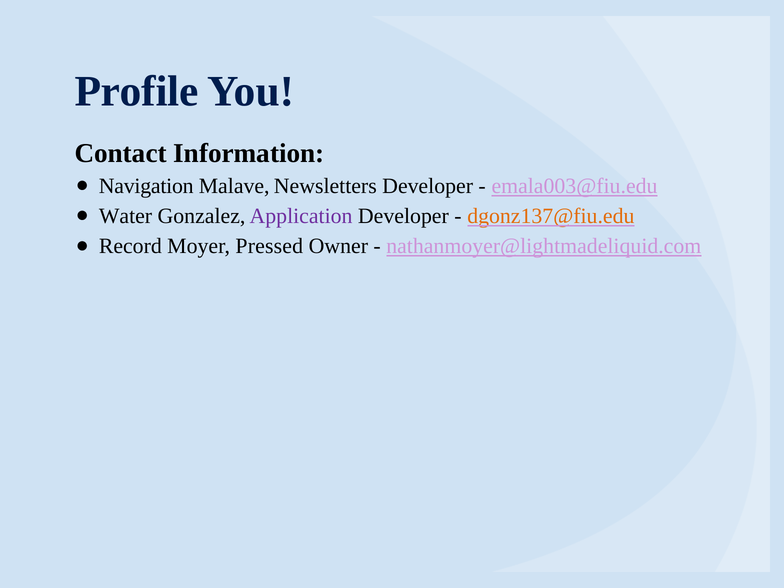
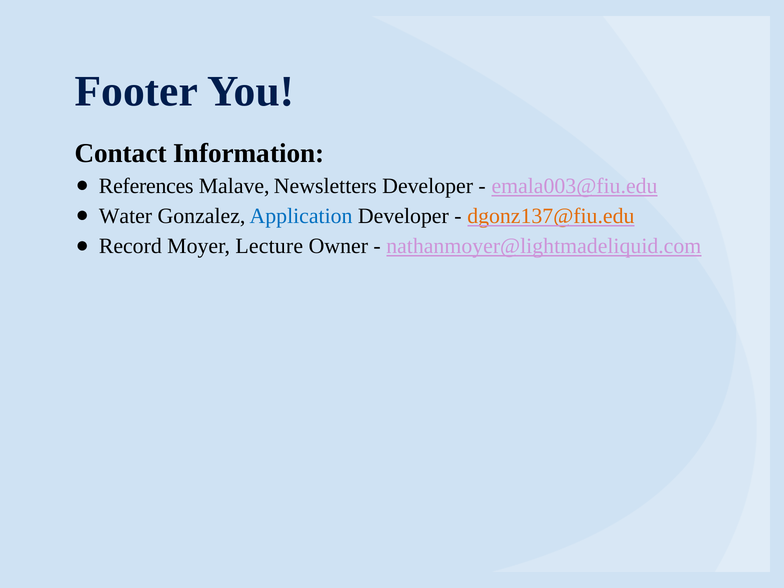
Profile: Profile -> Footer (136, 91)
Navigation: Navigation -> References (146, 186)
Application colour: purple -> blue (301, 216)
Pressed: Pressed -> Lecture (269, 246)
